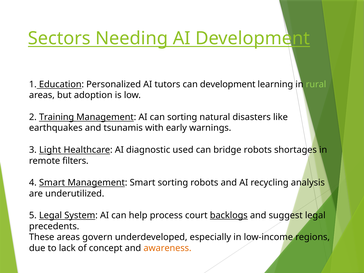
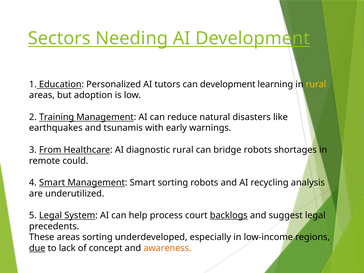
rural colour: light green -> yellow (316, 84)
can sorting: sorting -> reduce (182, 117)
Light: Light -> From (50, 150)
diagnostic used: used -> rural (183, 150)
filters: filters -> could (75, 161)
areas govern: govern -> sorting (97, 237)
due underline: none -> present (37, 248)
